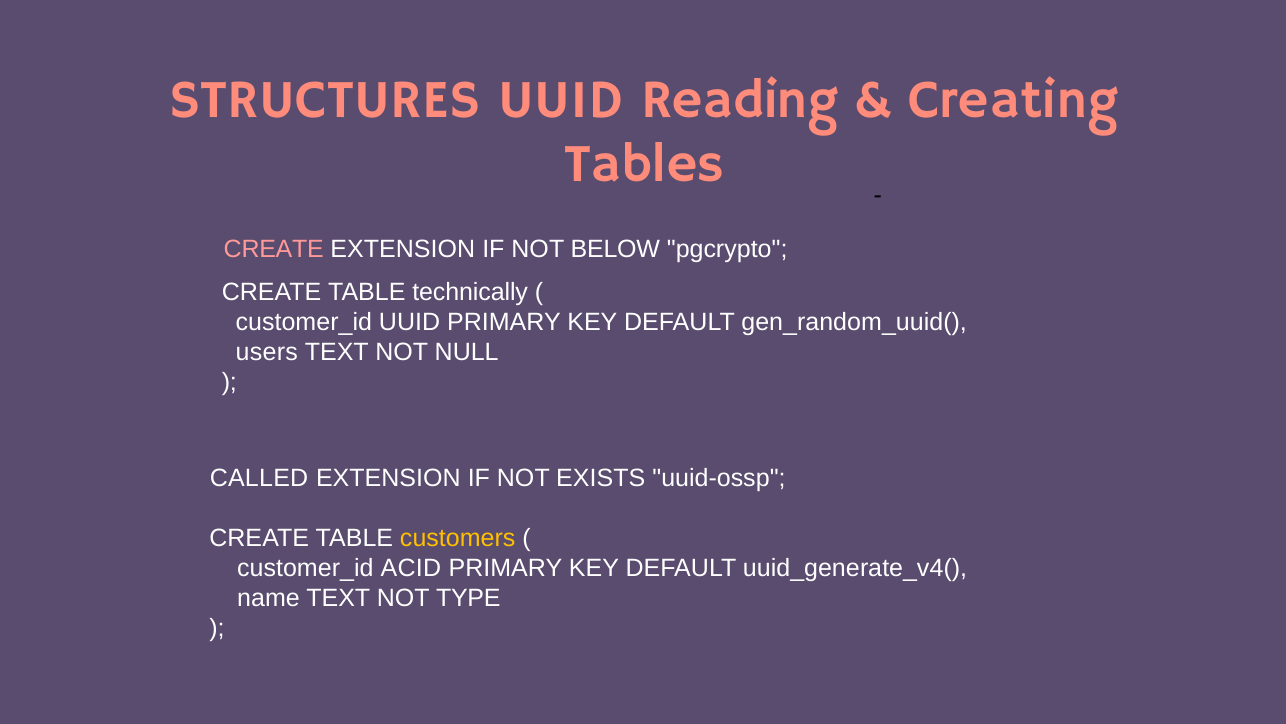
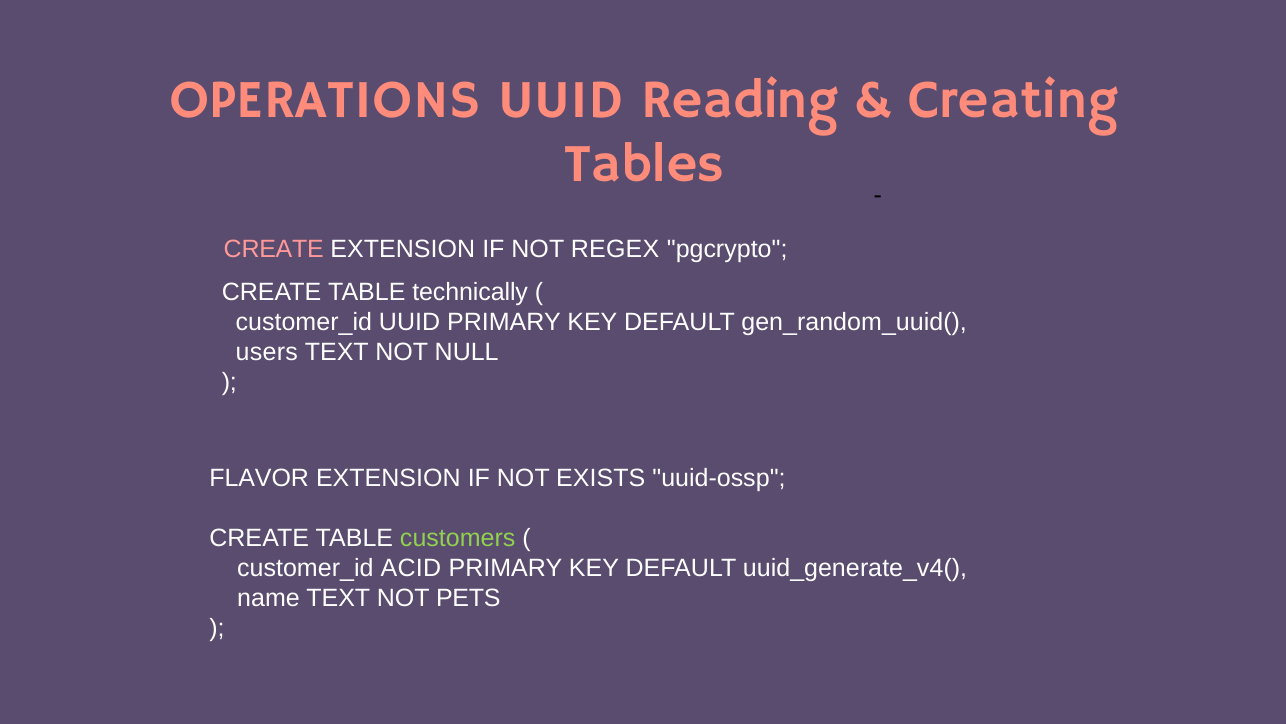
STRUCTURES: STRUCTURES -> OPERATIONS (325, 99)
BELOW: BELOW -> REGEX (615, 249)
CALLED: CALLED -> FLAVOR (259, 477)
customers colour: yellow -> light green (458, 538)
TYPE: TYPE -> PETS (468, 598)
